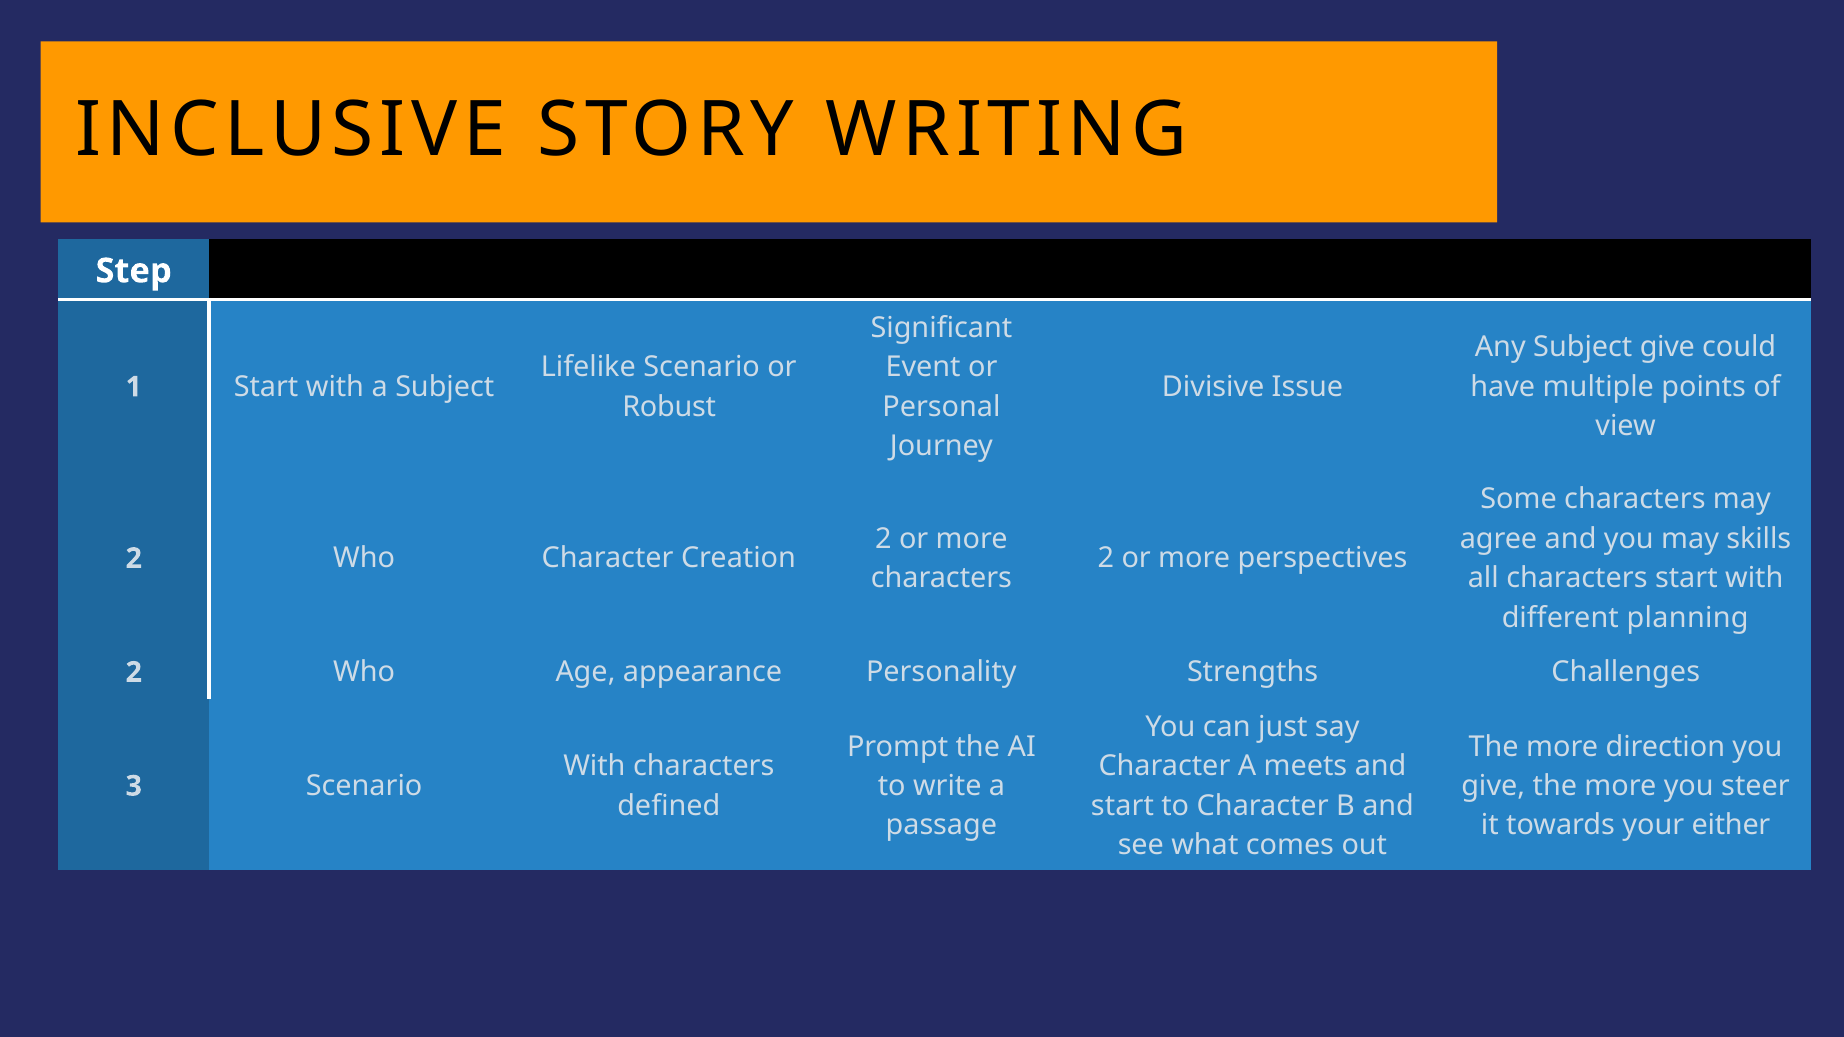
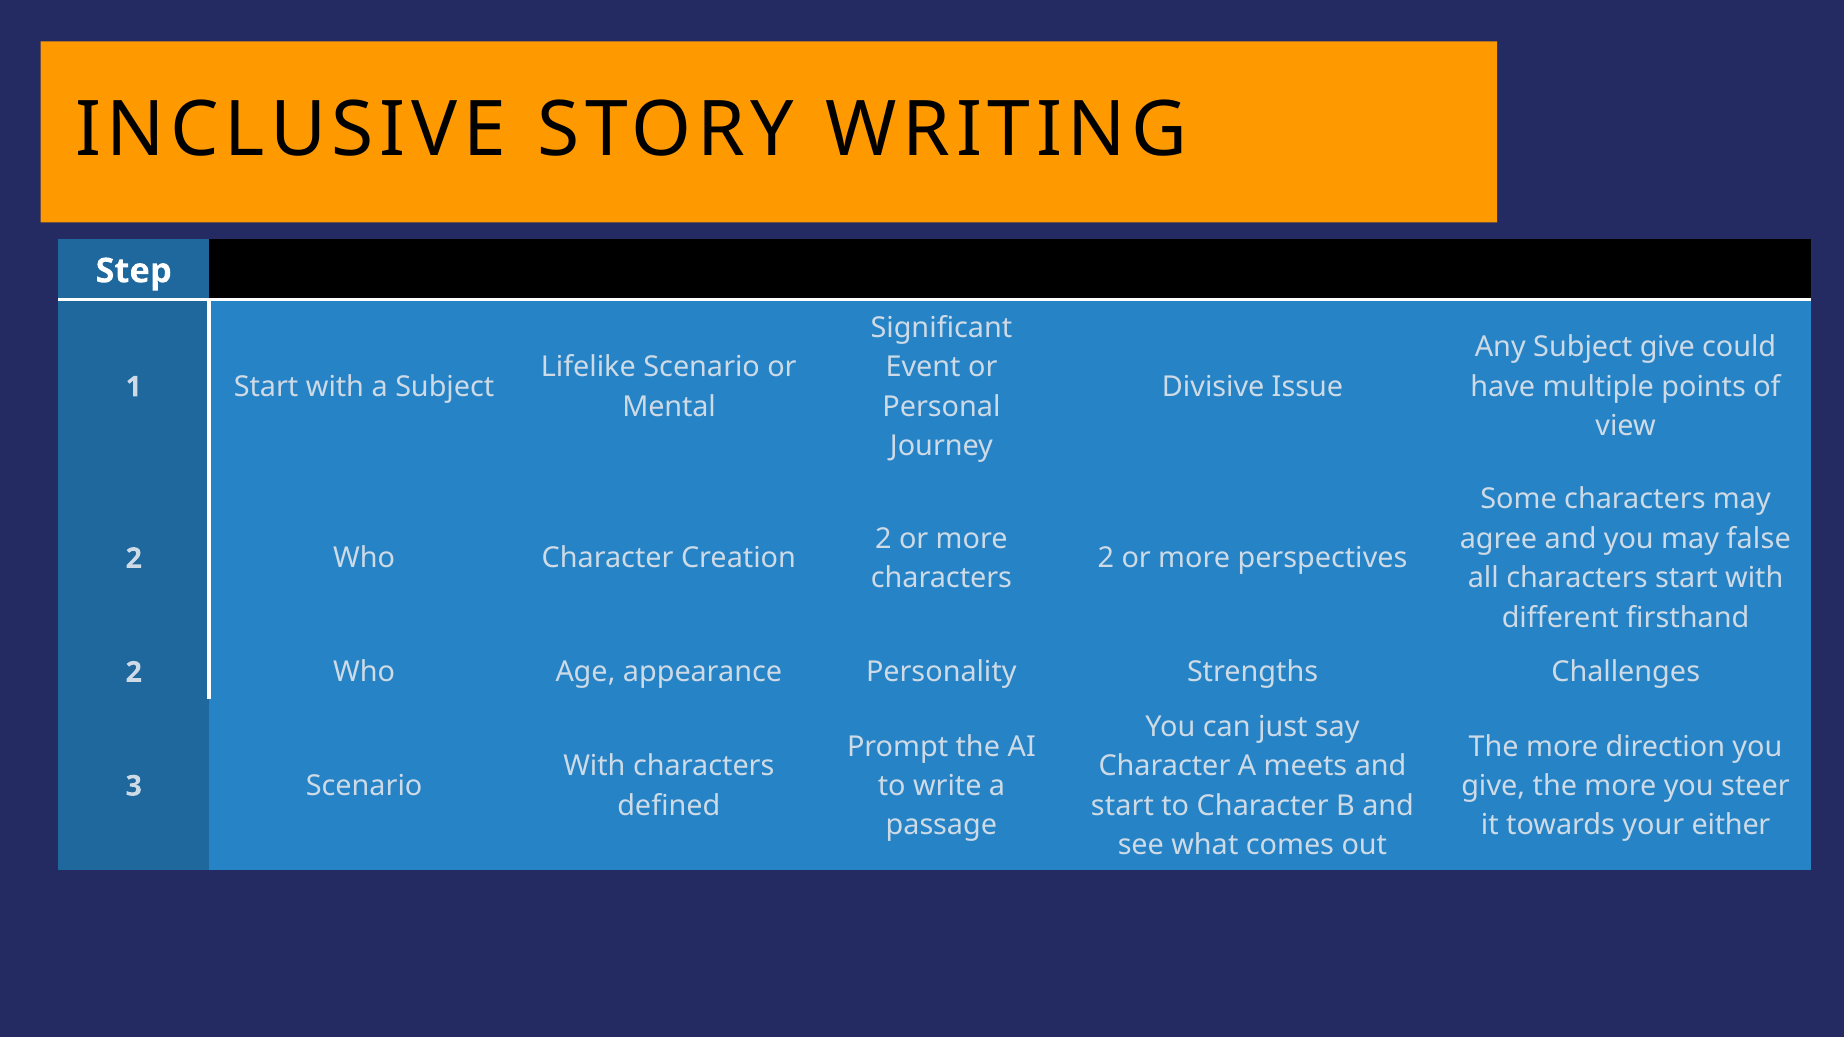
Robust: Robust -> Mental (669, 407)
skills: skills -> false (1759, 539)
planning: planning -> firsthand (1688, 618)
